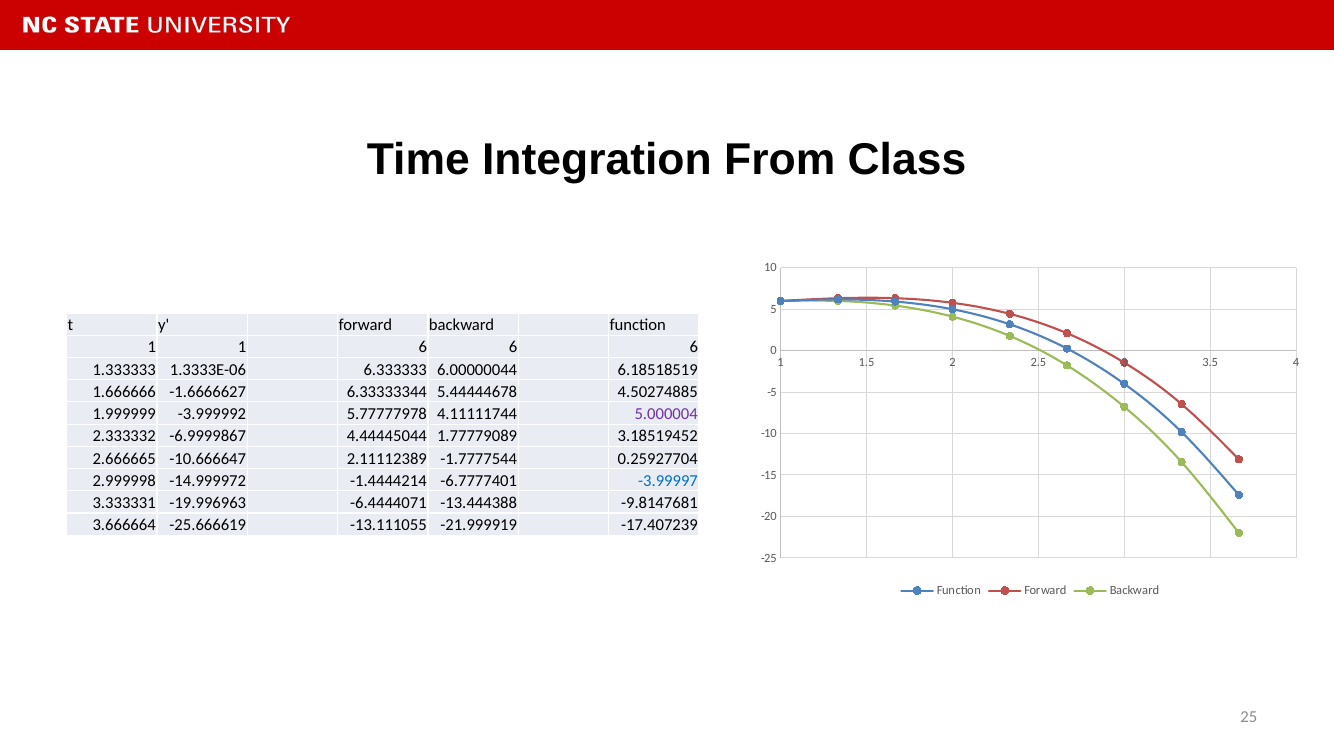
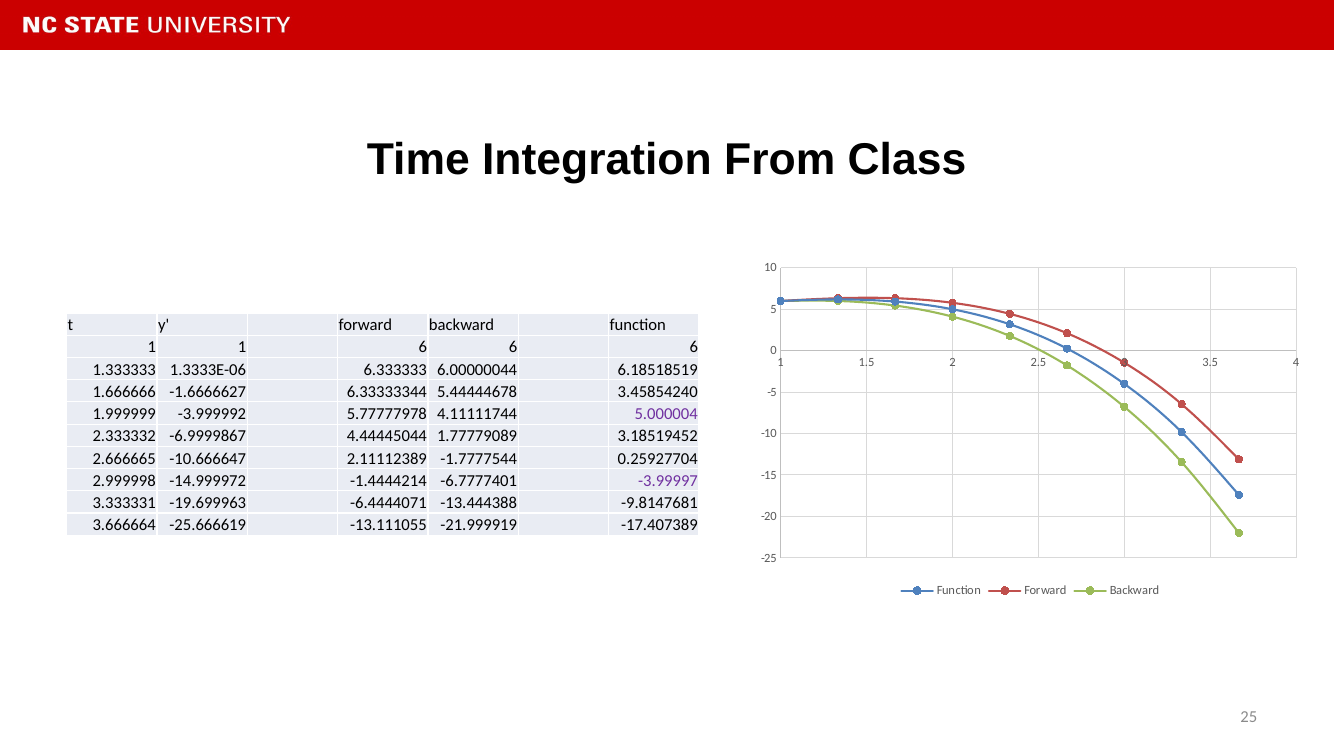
4.50274885: 4.50274885 -> 3.45854240 (658, 392)
-3.99997 colour: blue -> purple (668, 480)
-19.996963: -19.996963 -> -19.699963 (208, 503)
-17.407239: -17.407239 -> -17.407389 (659, 525)
